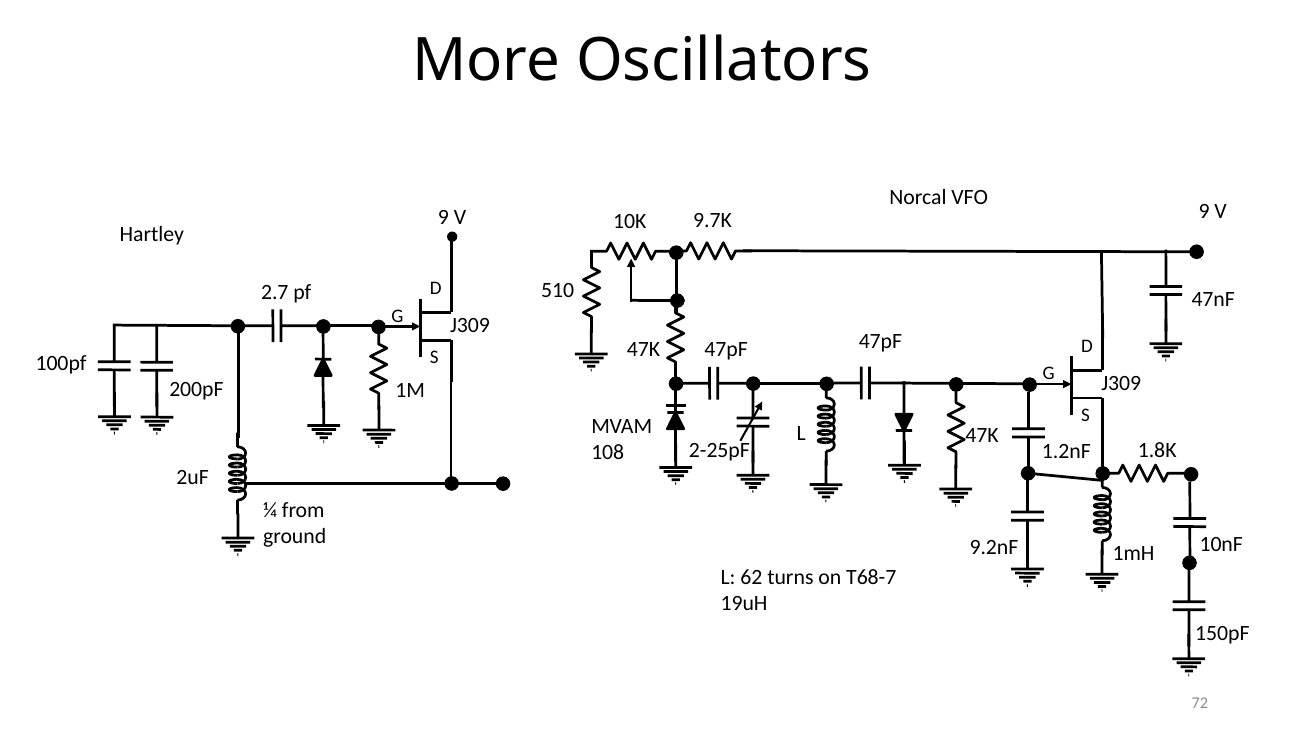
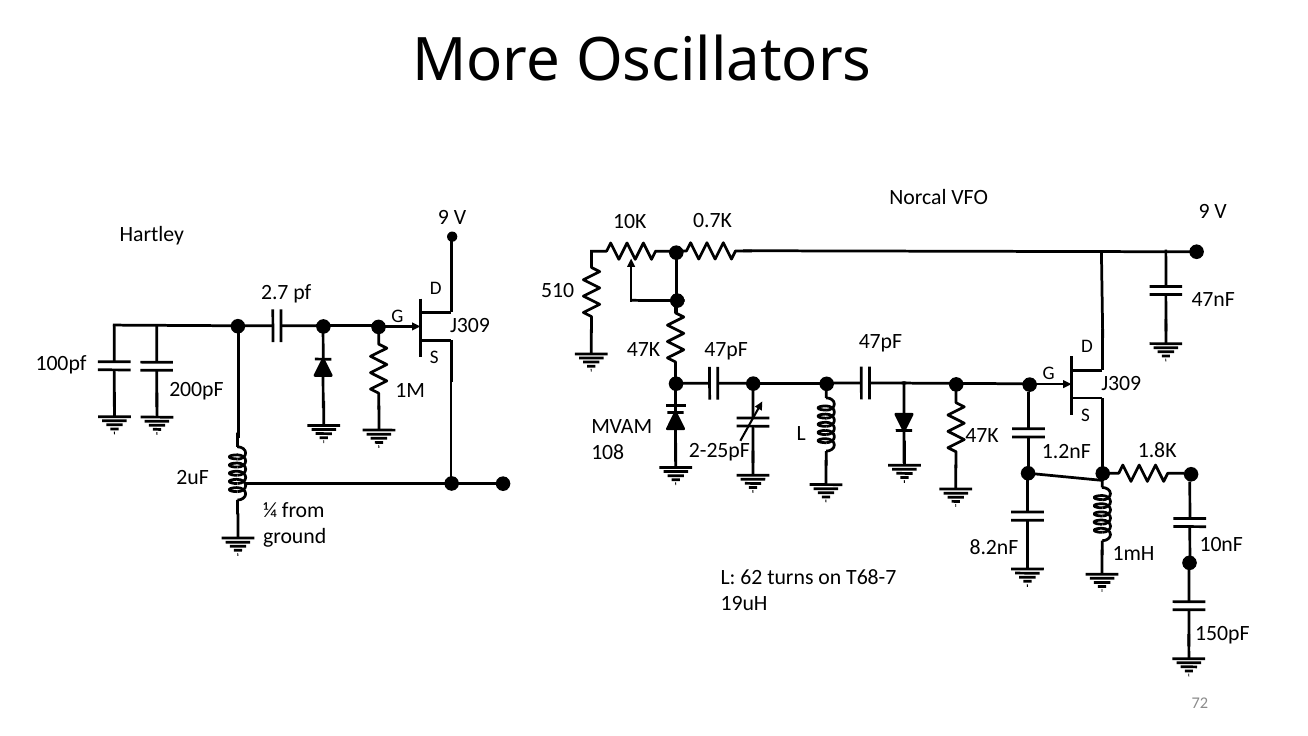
9.7K: 9.7K -> 0.7K (712, 221)
9.2nF: 9.2nF -> 8.2nF (994, 547)
